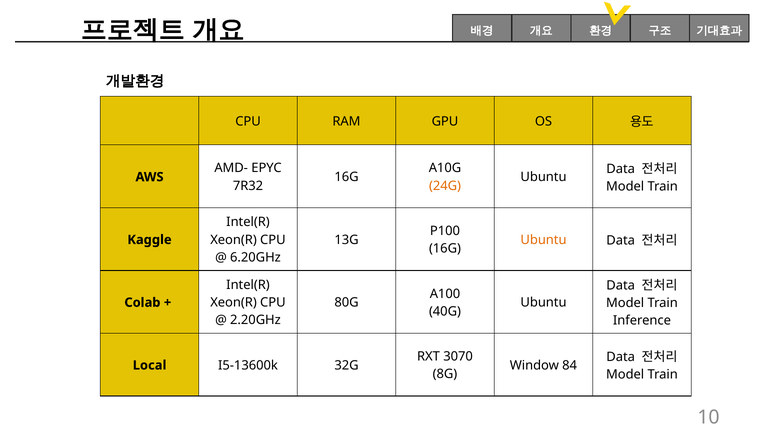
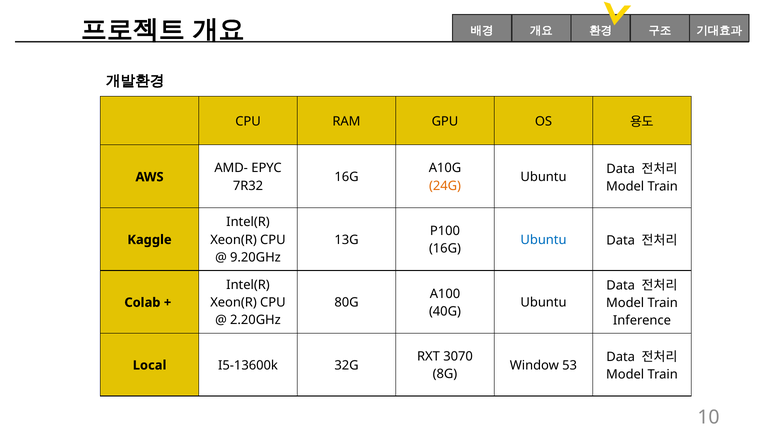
Ubuntu colour: orange -> blue (544, 240)
6.20GHz: 6.20GHz -> 9.20GHz (255, 257)
84: 84 -> 53 (570, 365)
